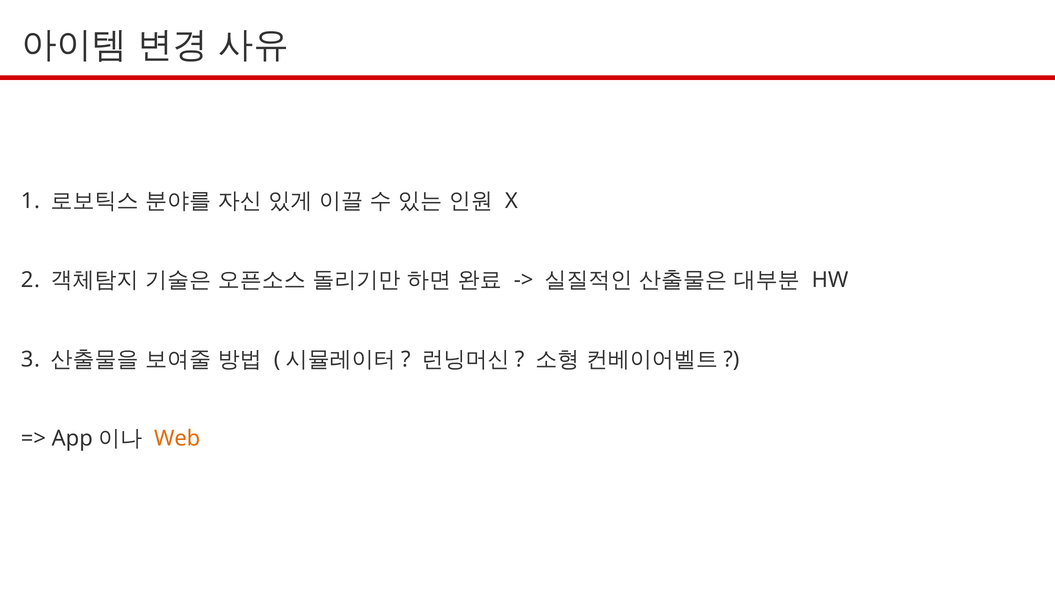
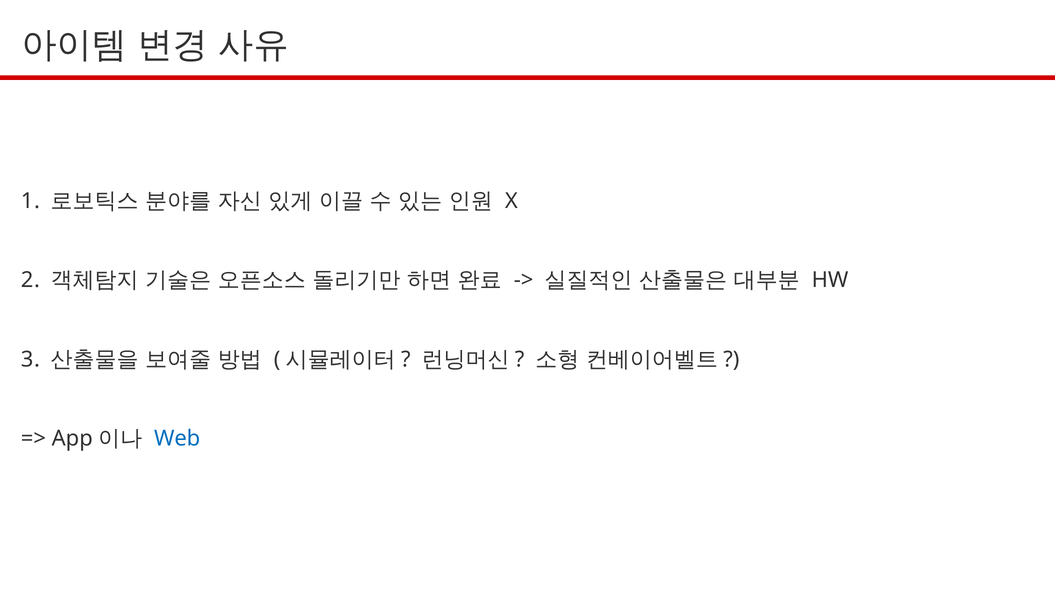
Web colour: orange -> blue (177, 438)
